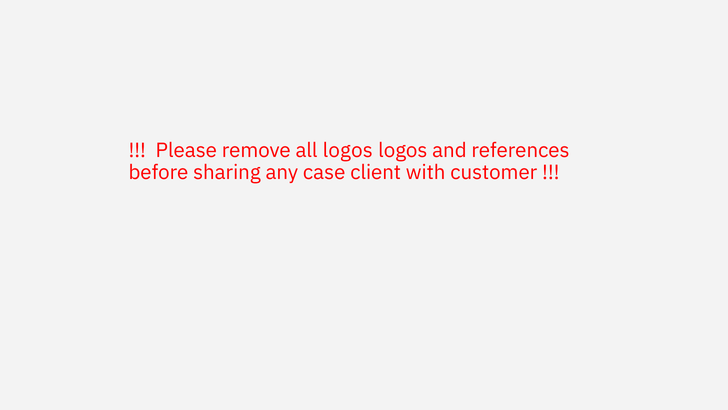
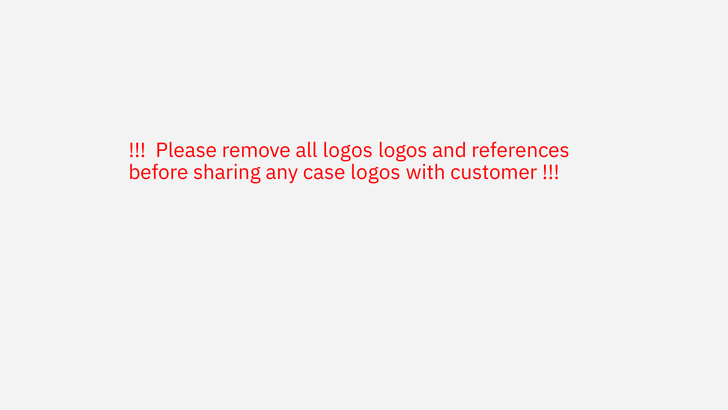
case client: client -> logos (376, 172)
